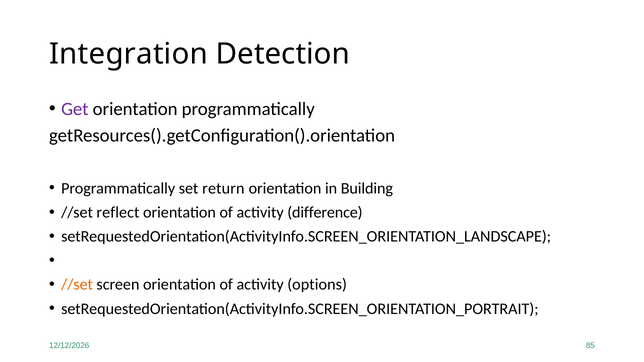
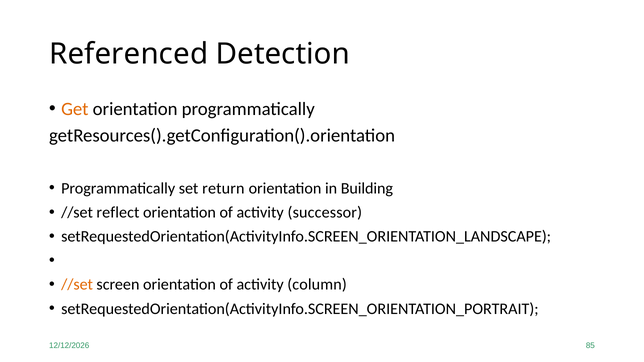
Integration: Integration -> Referenced (129, 54)
Get colour: purple -> orange (75, 109)
difference: difference -> successor (325, 213)
options: options -> column (317, 285)
